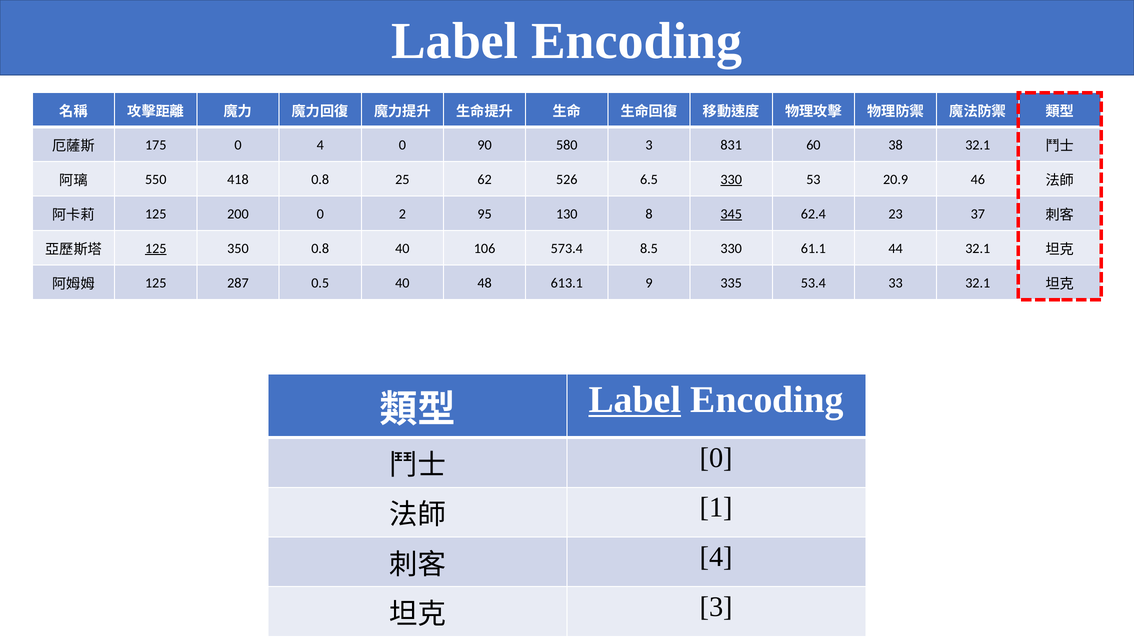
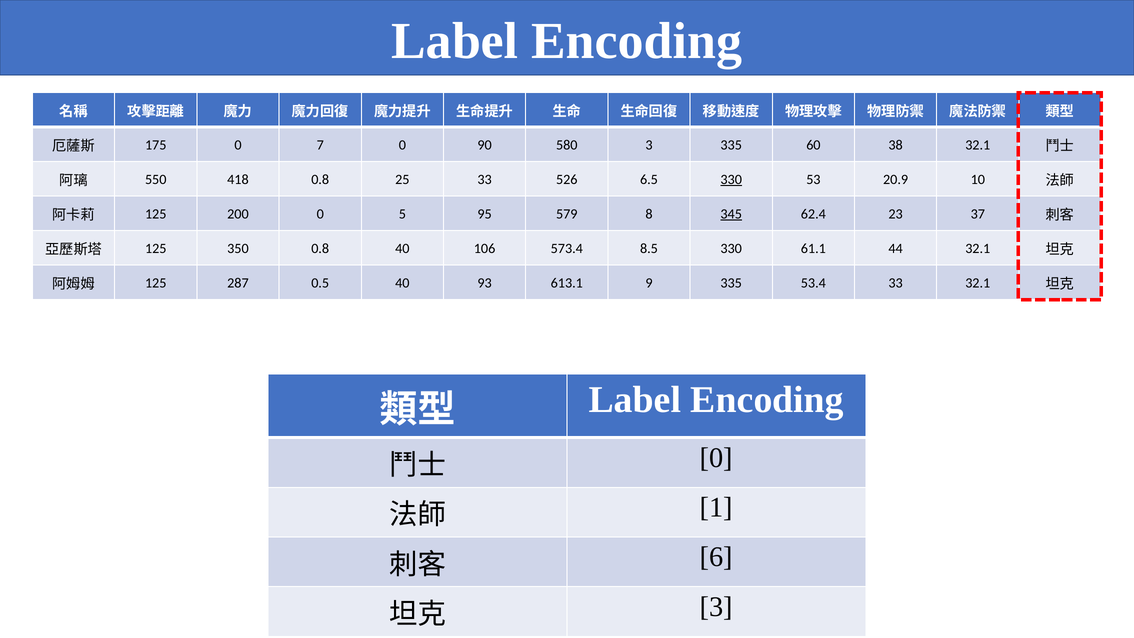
0 4: 4 -> 7 (320, 145)
3 831: 831 -> 335 (731, 145)
25 62: 62 -> 33 (485, 179)
46: 46 -> 10 (978, 179)
2: 2 -> 5 (402, 214)
130: 130 -> 579 (567, 214)
125 underline: present -> none (156, 248)
48: 48 -> 93 (485, 283)
Label underline: present -> none (635, 400)
4: 4 -> 6 (716, 557)
